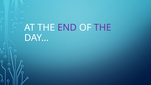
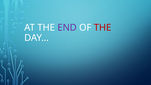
THE colour: purple -> red (103, 28)
